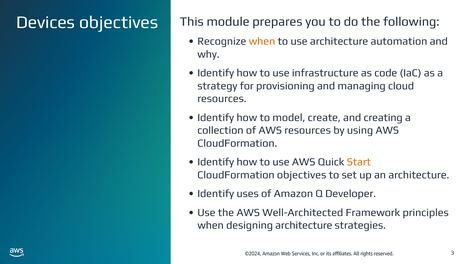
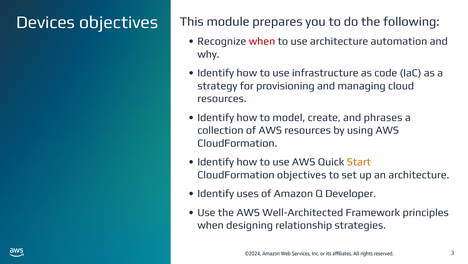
when colour: orange -> red (262, 41)
creating: creating -> phrases (383, 117)
designing architecture: architecture -> relationship (304, 225)
